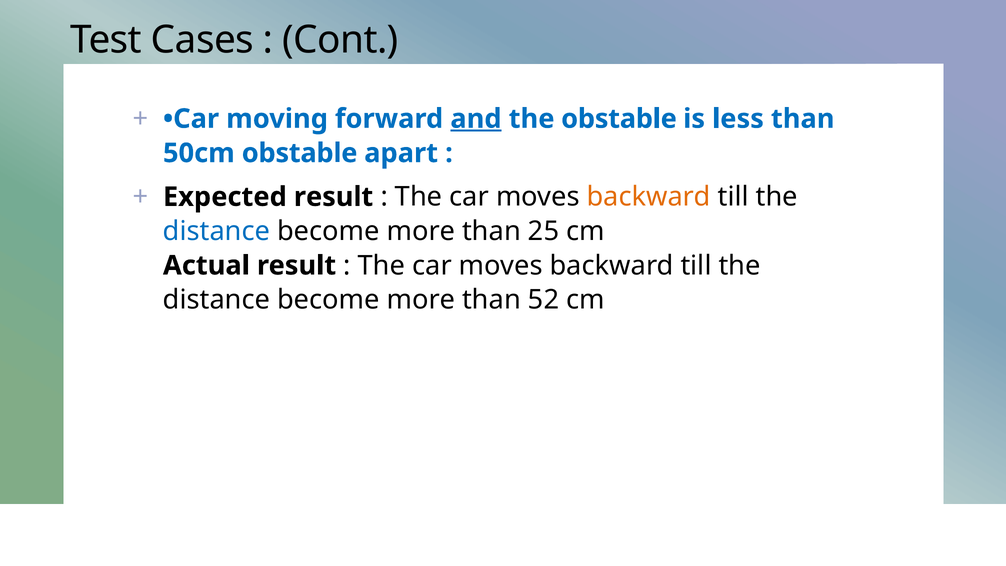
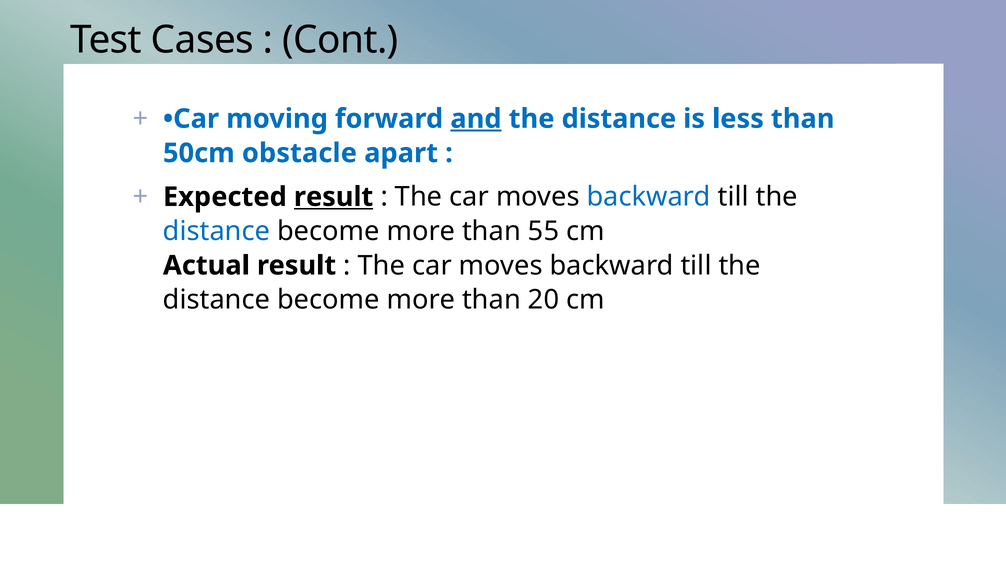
obstable: obstable -> distance (619, 119)
50cm obstable: obstable -> obstacle (299, 153)
result underline: none -> present (334, 197)
backward colour: orange -> blue (649, 197)
25: 25 -> 55 (544, 231)
52: 52 -> 20 (544, 300)
